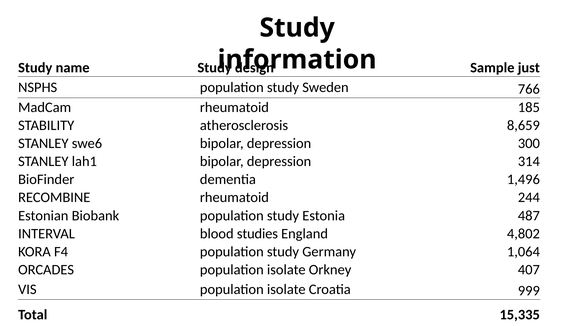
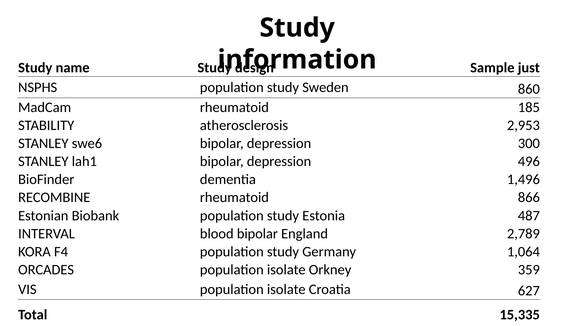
766: 766 -> 860 (529, 89)
8,659: 8,659 -> 2,953 (523, 125)
314: 314 -> 496 (529, 161)
244: 244 -> 866 (529, 197)
blood studies: studies -> bipolar (257, 233)
4,802: 4,802 -> 2,789 (523, 233)
407: 407 -> 359 (529, 269)
999: 999 -> 627 (529, 291)
